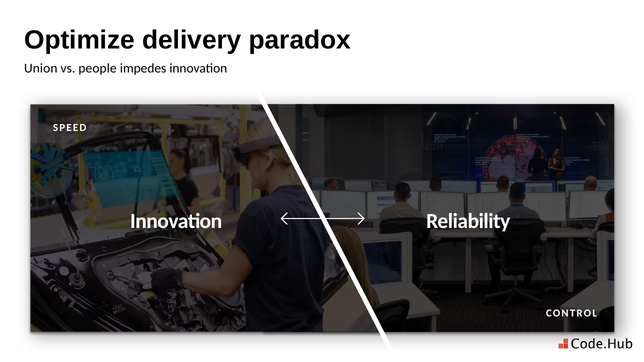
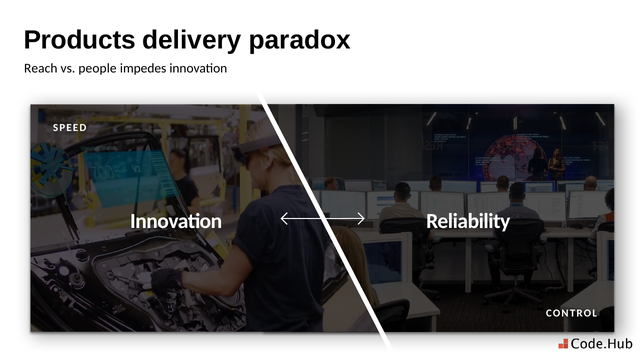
Optimize: Optimize -> Products (80, 40)
Union: Union -> Reach (41, 68)
